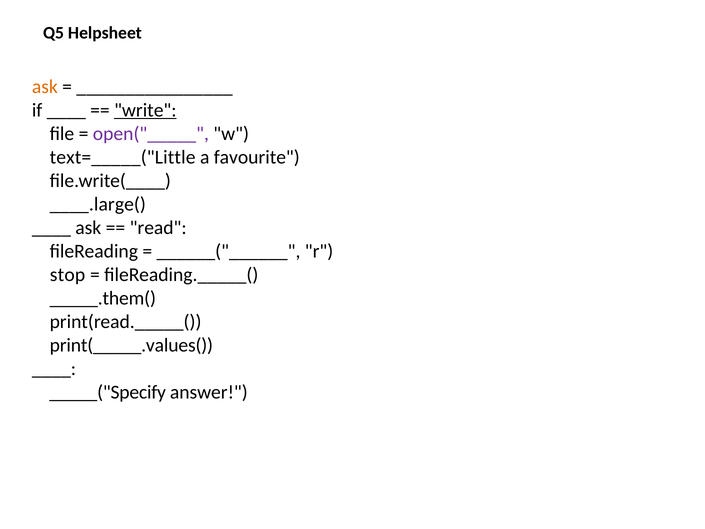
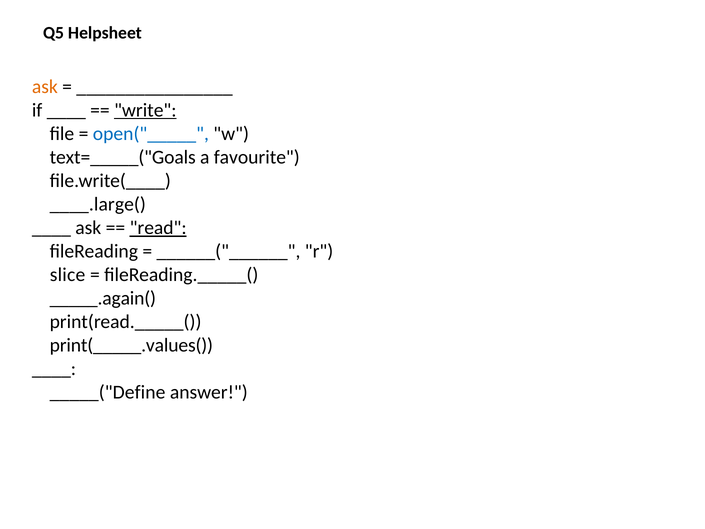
open("_____ colour: purple -> blue (151, 134)
text=_____("Little: text=_____("Little -> text=_____("Goals (123, 157)
read underline: none -> present (158, 228)
stop: stop -> slice (68, 275)
_____.them(: _____.them( -> _____.again( (103, 298)
_____("Specify: _____("Specify -> _____("Define (108, 392)
